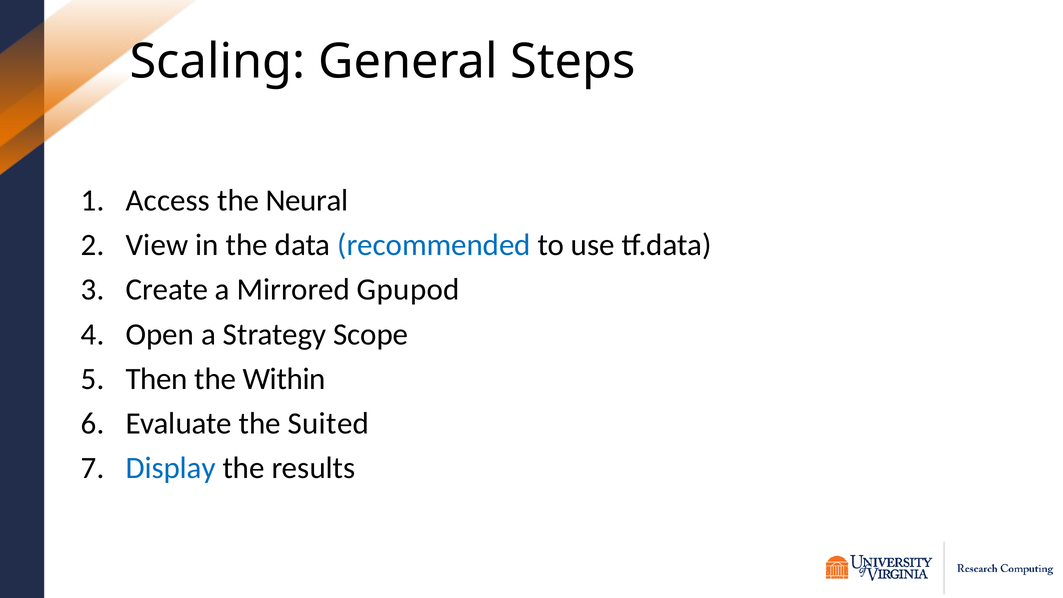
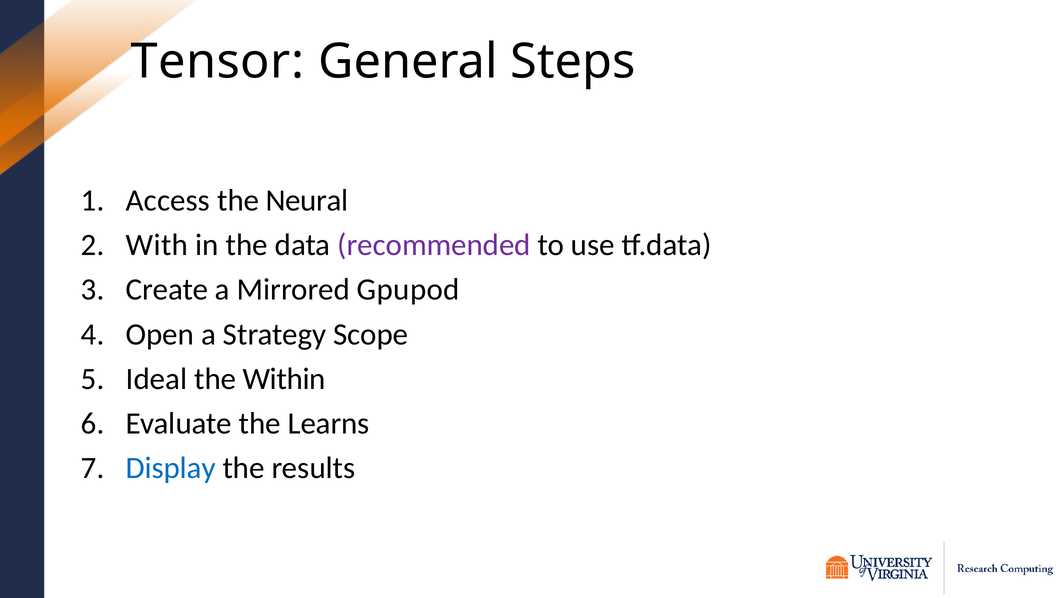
Scaling: Scaling -> Tensor (217, 62)
View: View -> With (157, 245)
recommended colour: blue -> purple (434, 245)
Then: Then -> Ideal (156, 379)
Suited: Suited -> Learns (329, 423)
